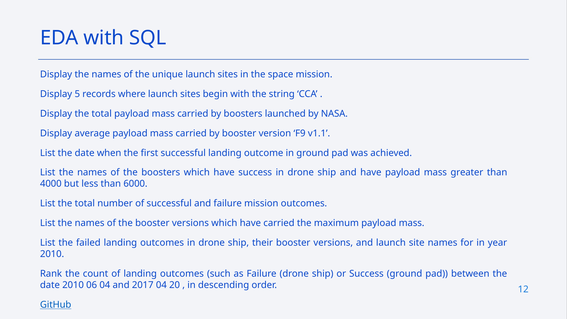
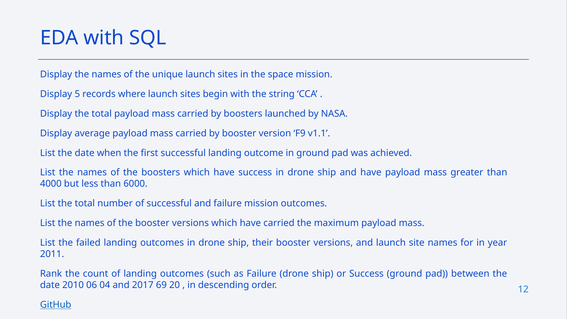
2010: 2010 -> 2011 (52, 254)
2017 04: 04 -> 69 (161, 285)
